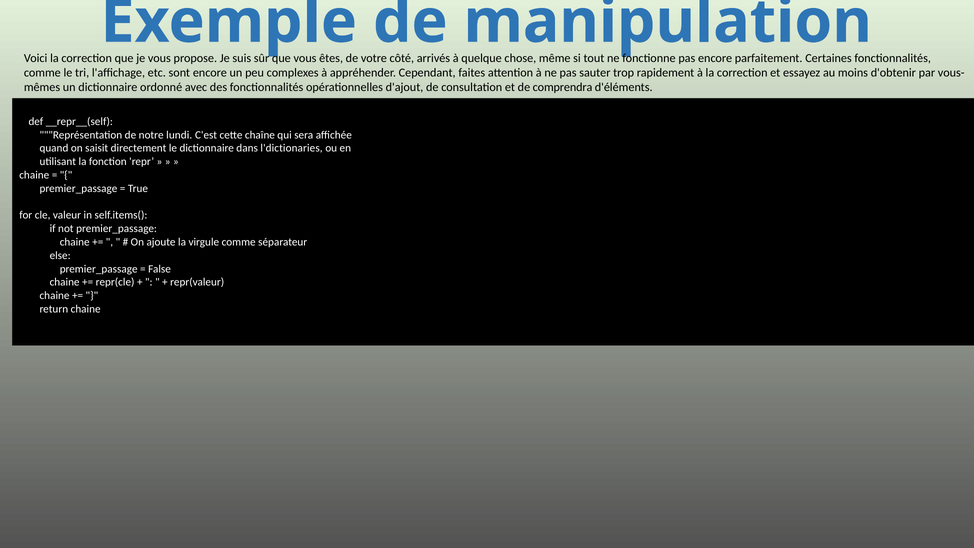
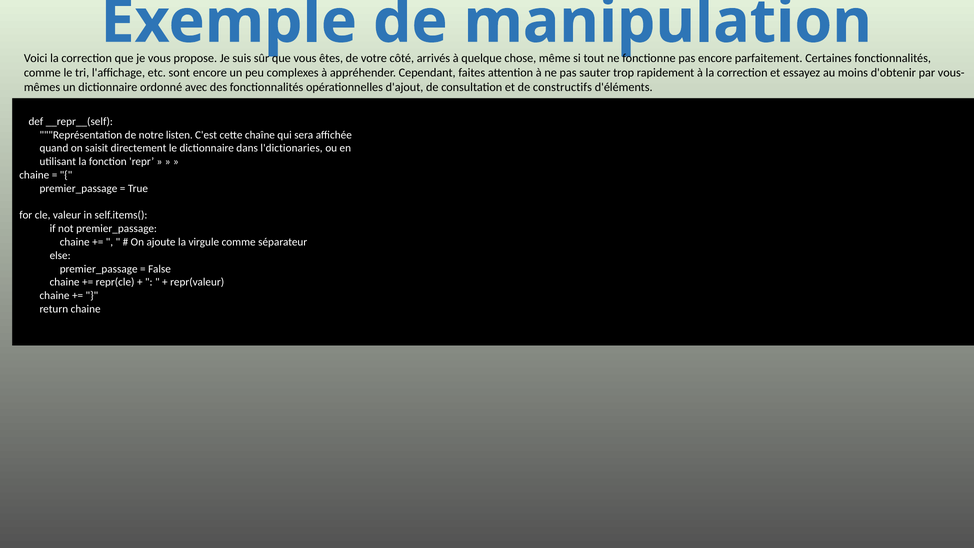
comprendra: comprendra -> constructifs (562, 87)
lundi: lundi -> listen (179, 135)
